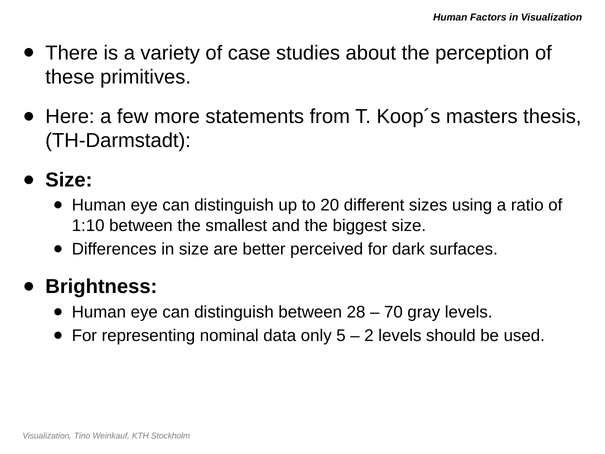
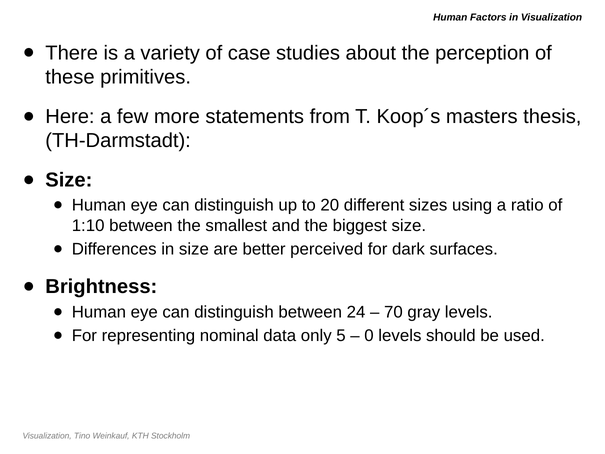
28: 28 -> 24 (356, 312)
2: 2 -> 0 (369, 335)
